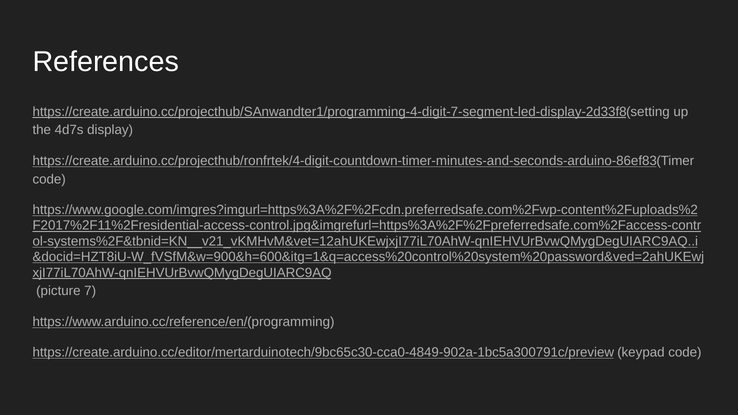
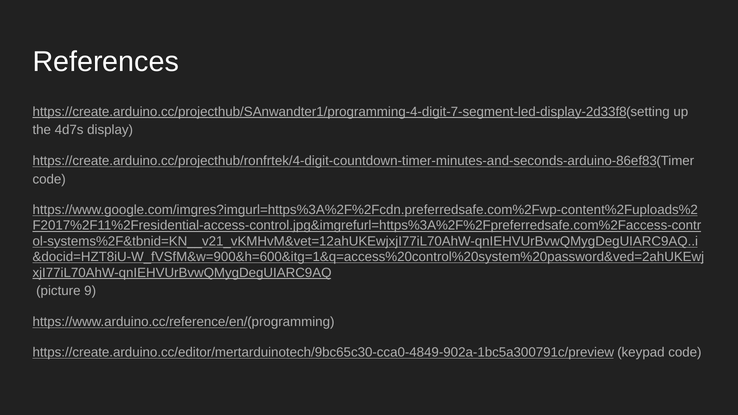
7: 7 -> 9 (90, 291)
